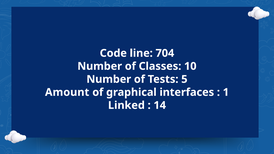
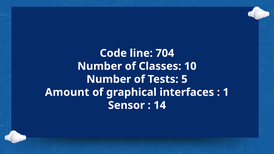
Linked: Linked -> Sensor (126, 105)
